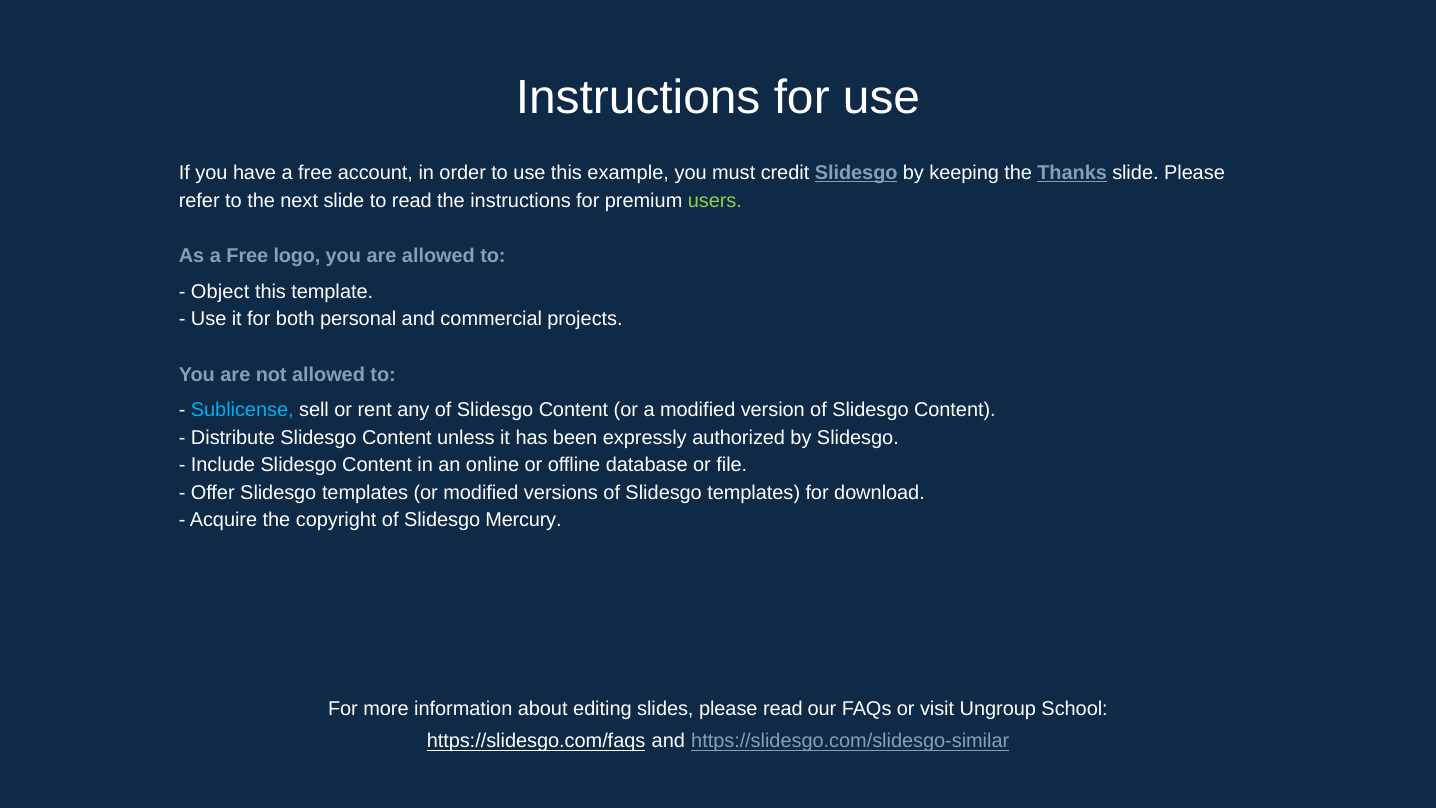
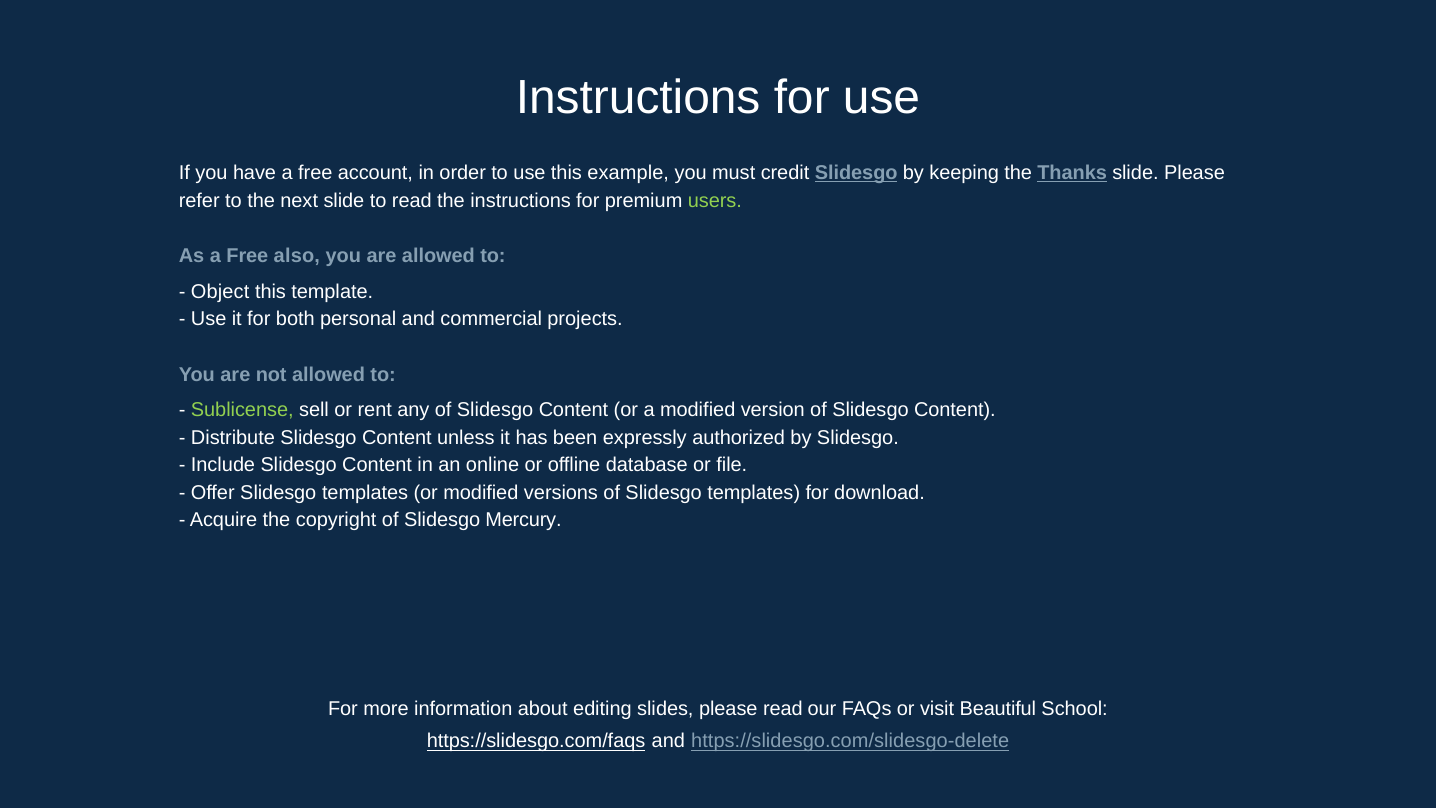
logo: logo -> also (297, 256)
Sublicense colour: light blue -> light green (242, 410)
Ungroup: Ungroup -> Beautiful (998, 709)
https://slidesgo.com/slidesgo-similar: https://slidesgo.com/slidesgo-similar -> https://slidesgo.com/slidesgo-delete (850, 741)
